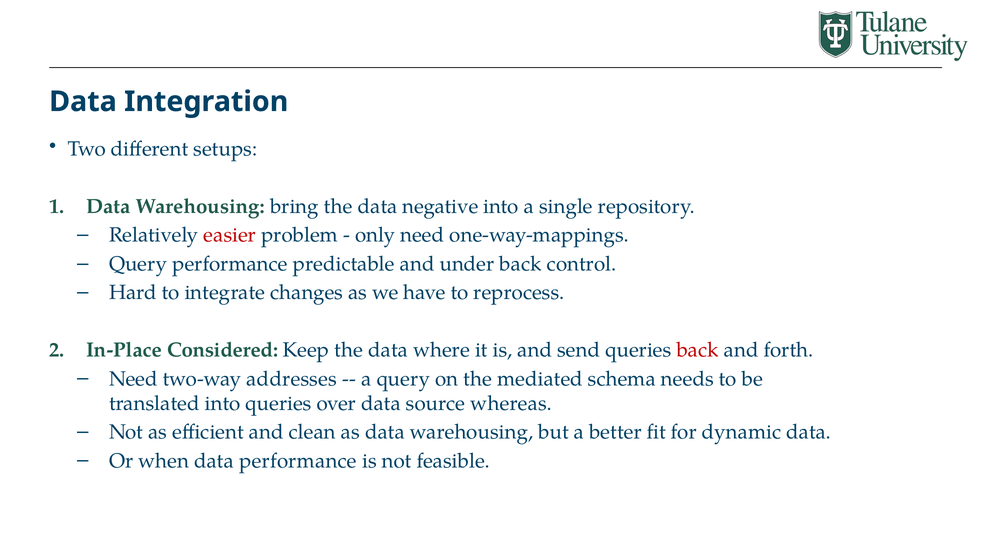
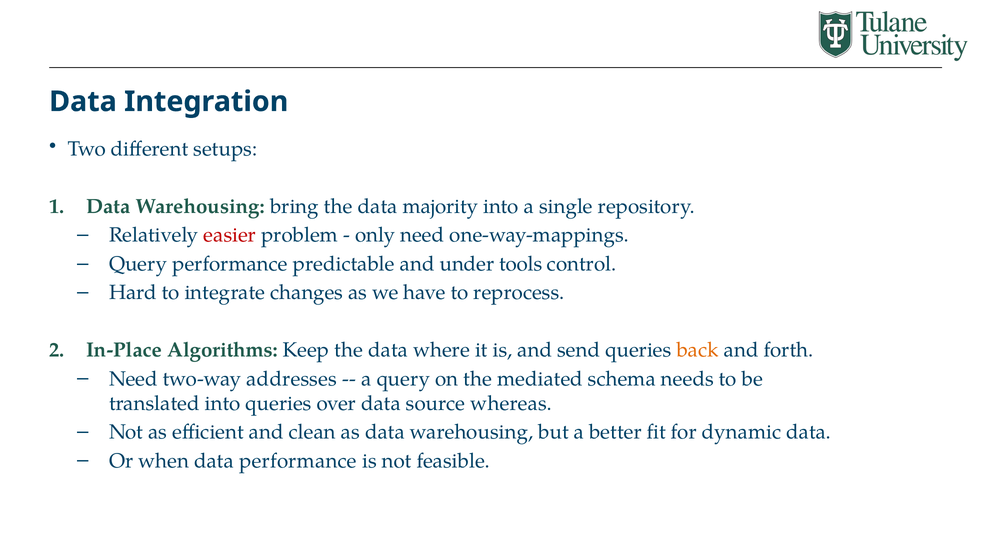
negative: negative -> majority (440, 206)
under back: back -> tools (521, 264)
Considered: Considered -> Algorithms (223, 350)
back colour: red -> orange (698, 350)
